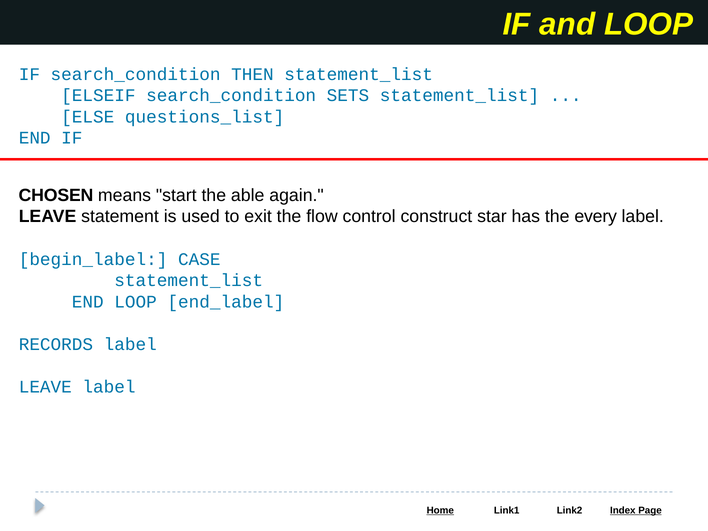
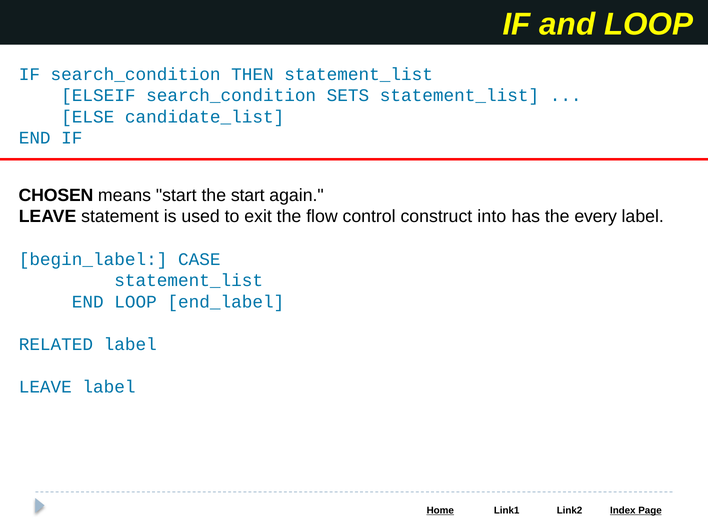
questions_list: questions_list -> candidate_list (205, 117)
the able: able -> start (248, 195)
star: star -> into (492, 217)
RECORDS: RECORDS -> RELATED (56, 344)
